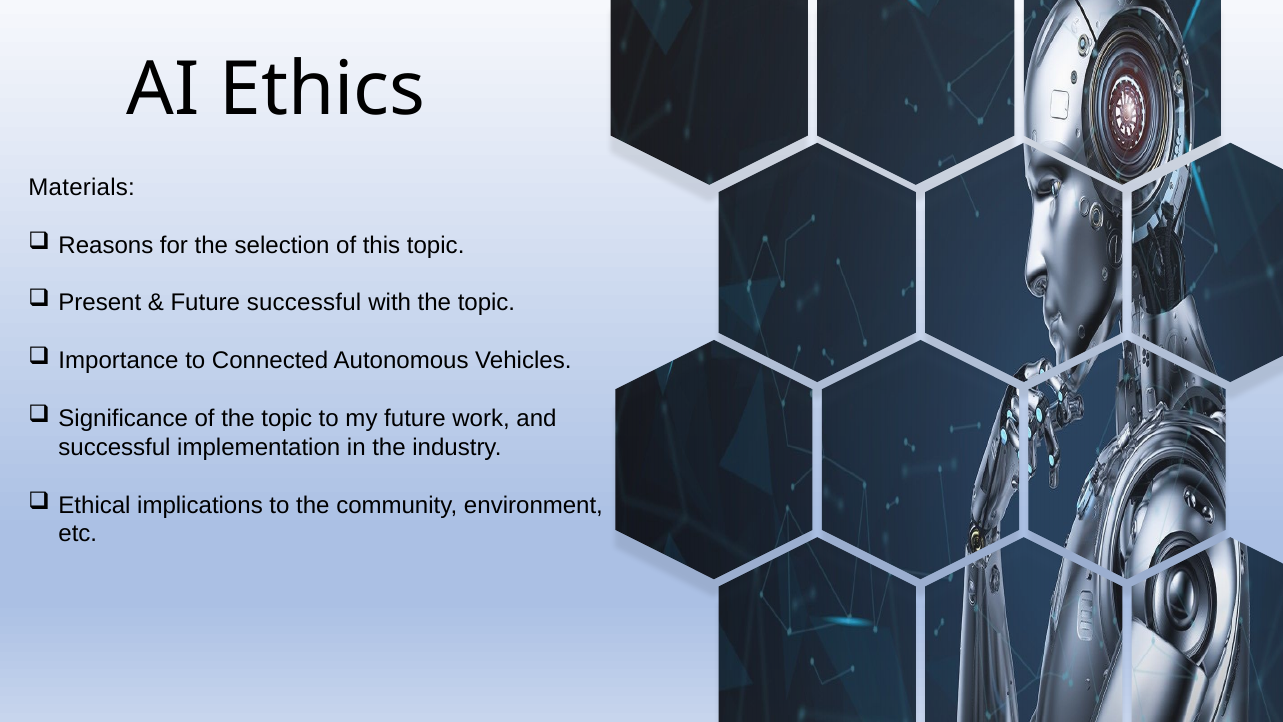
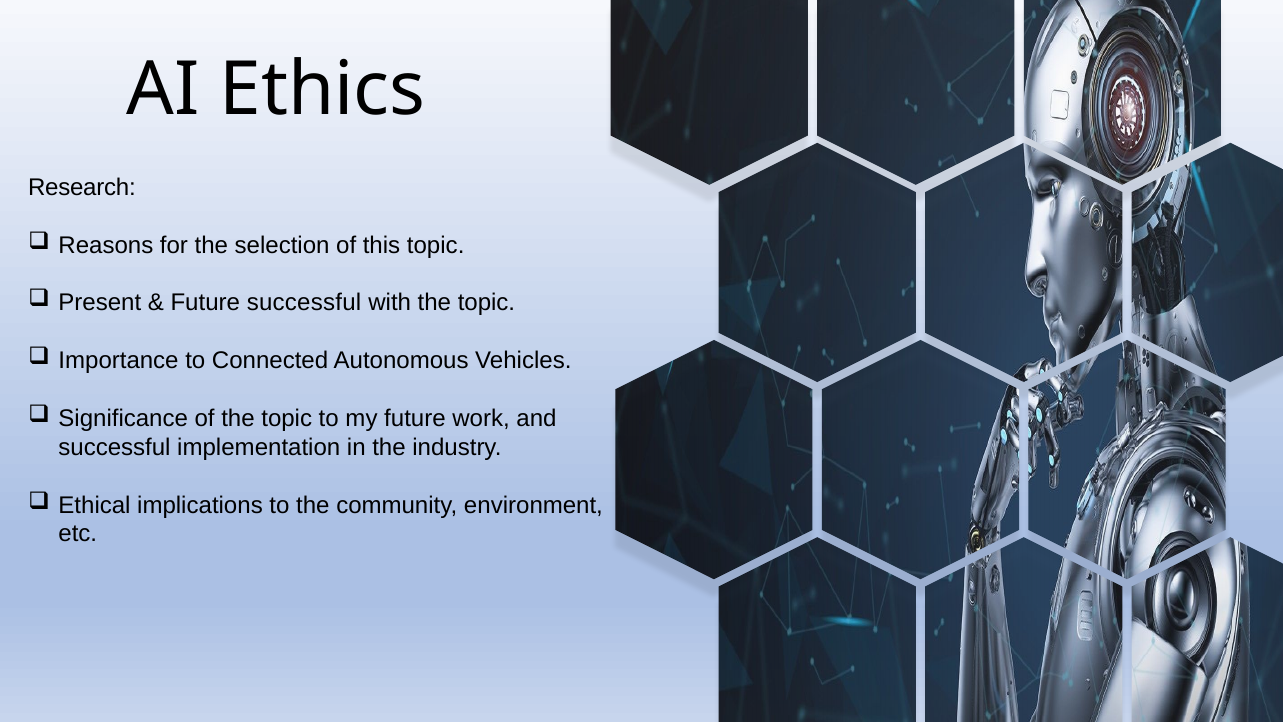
Materials: Materials -> Research (82, 187)
